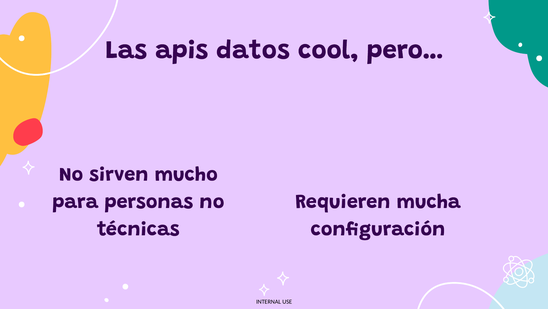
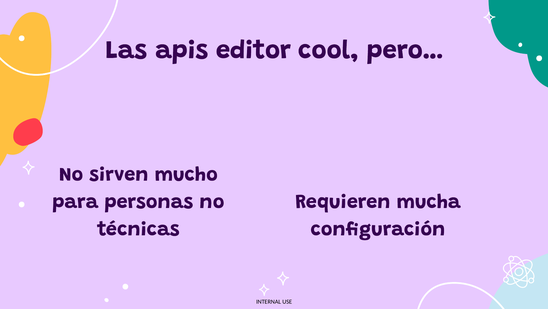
datos: datos -> editor (253, 49)
